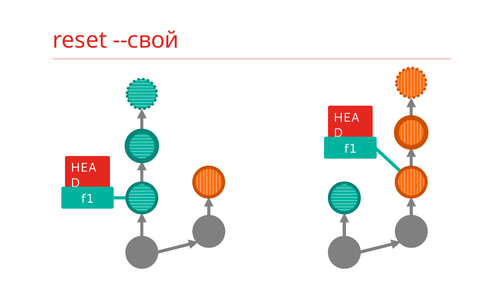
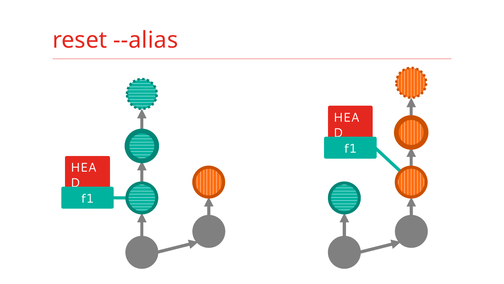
--свой: --свой -> --alias (146, 40)
